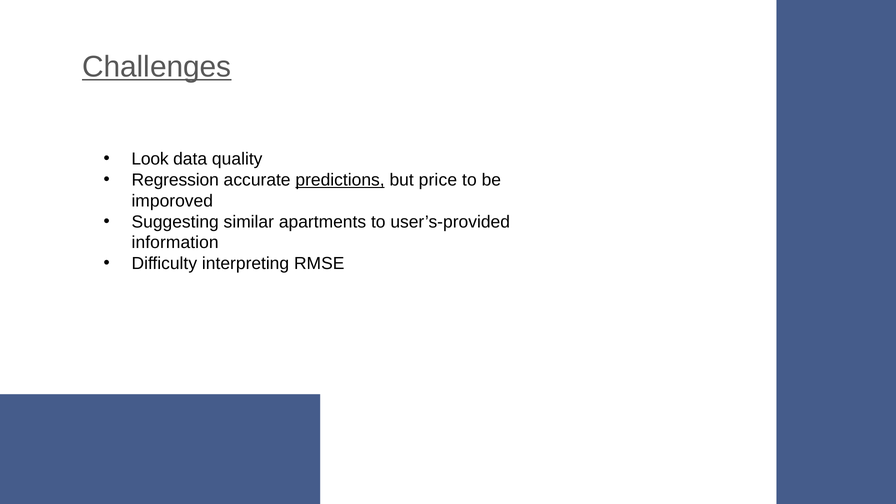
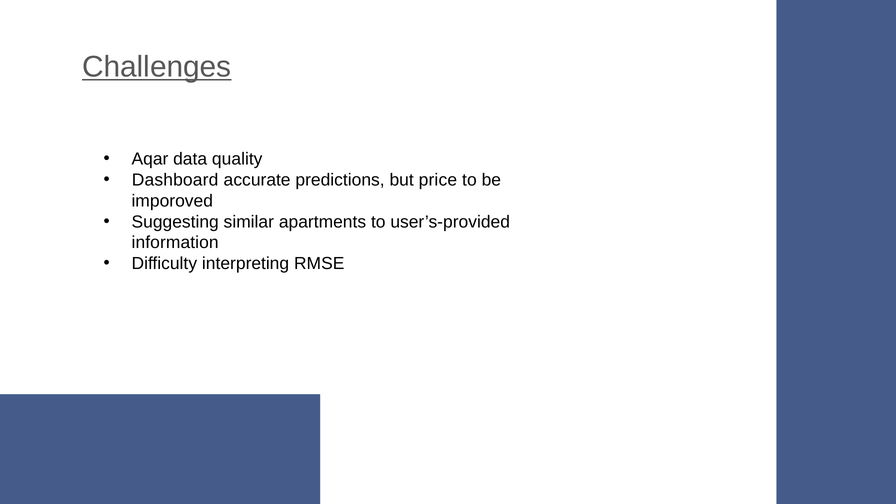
Look: Look -> Aqar (150, 159)
Regression: Regression -> Dashboard (175, 180)
predictions underline: present -> none (340, 180)
